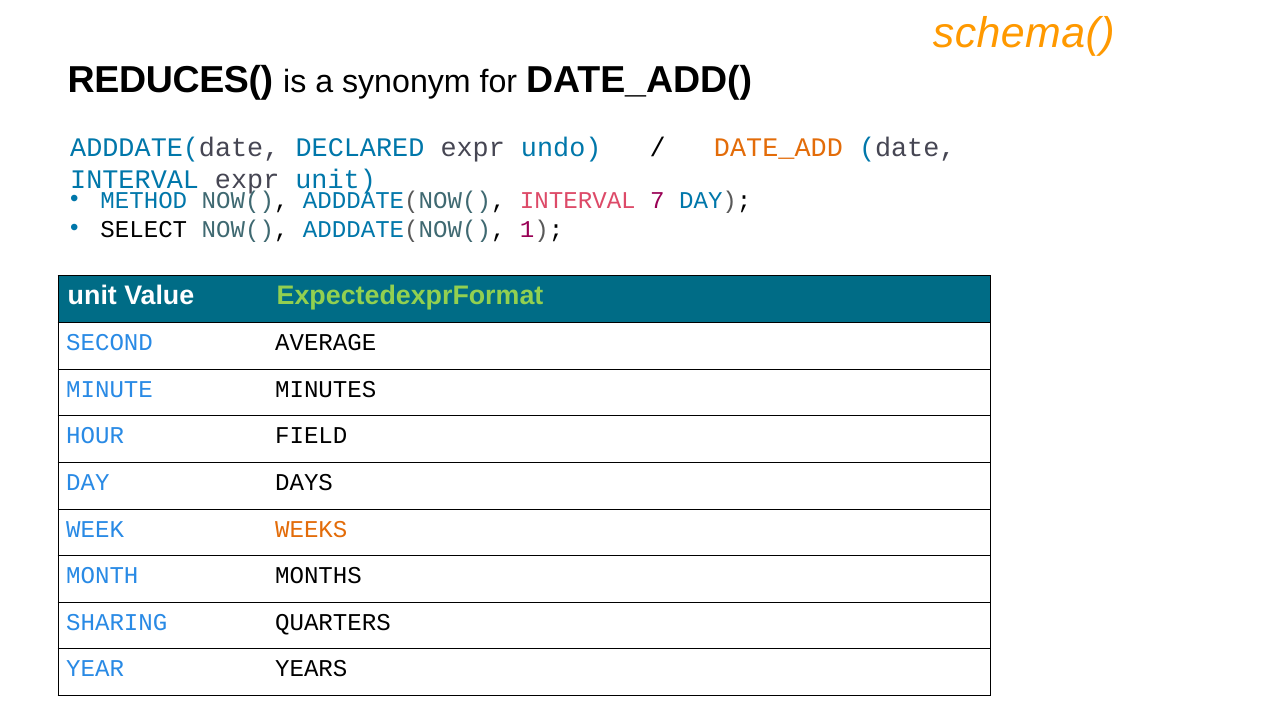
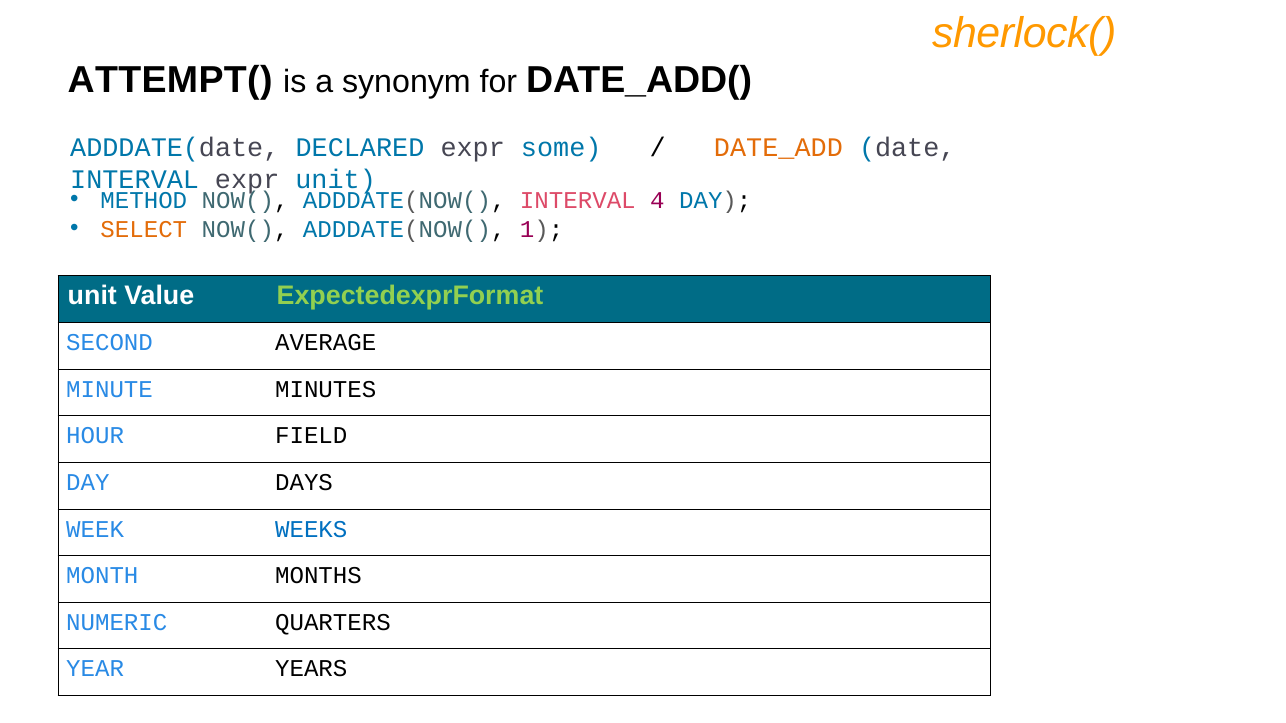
schema(: schema( -> sherlock( (1024, 33)
REDUCES(: REDUCES( -> ATTEMPT( (170, 80)
undo: undo -> some (561, 148)
7: 7 -> 4 (657, 200)
SELECT colour: black -> orange (144, 229)
WEEKS colour: orange -> blue (311, 529)
SHARING: SHARING -> NUMERIC (117, 623)
